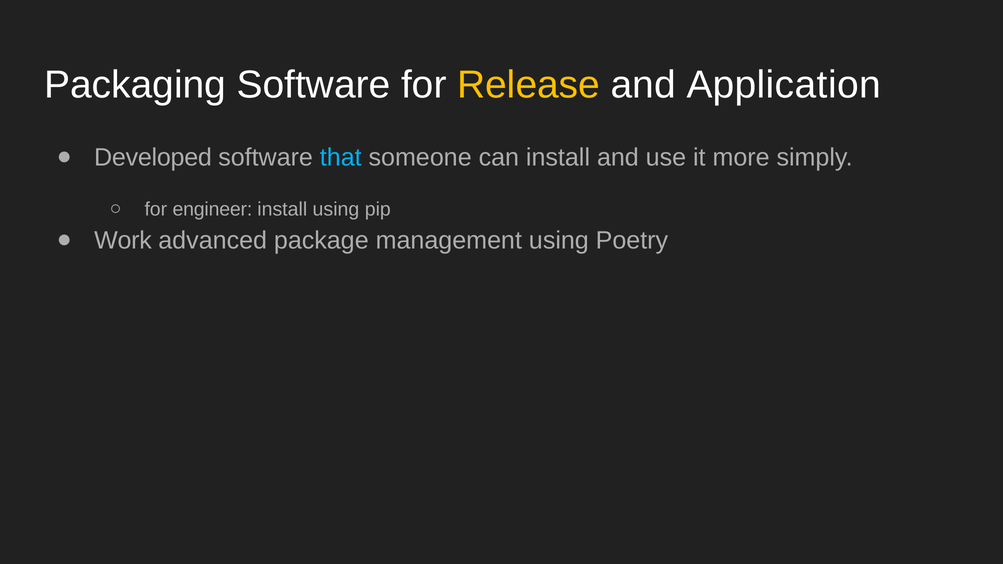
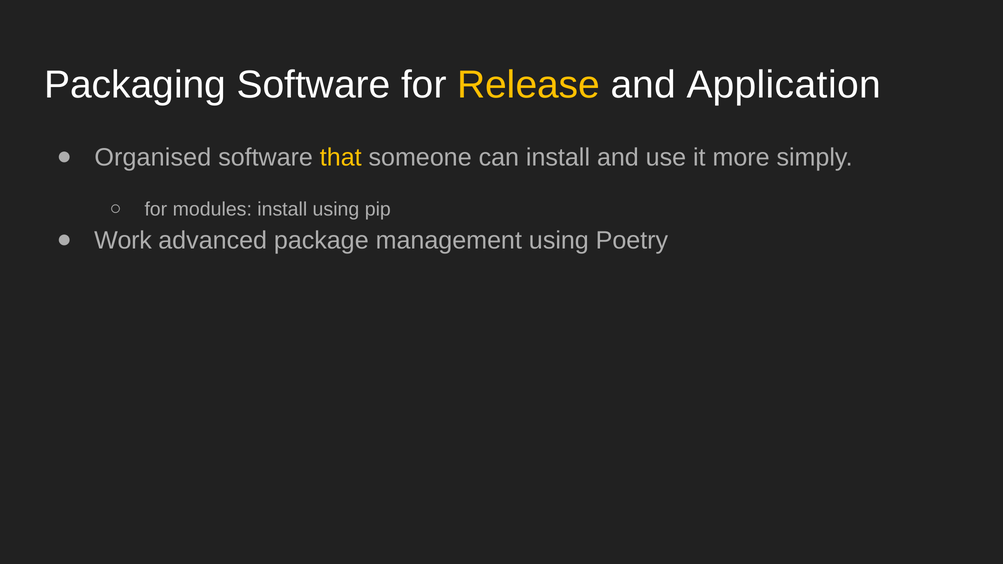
Developed: Developed -> Organised (153, 157)
that colour: light blue -> yellow (341, 157)
engineer: engineer -> modules (212, 209)
